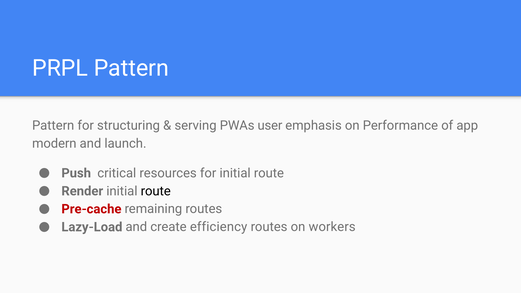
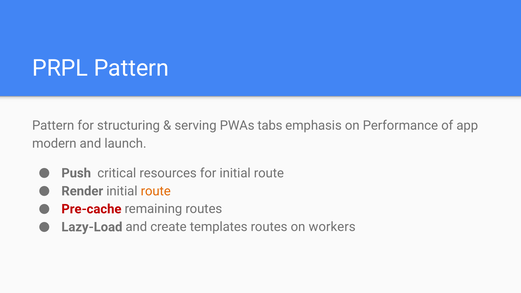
user: user -> tabs (270, 126)
route colour: black -> orange (156, 191)
efficiency: efficiency -> templates (219, 227)
